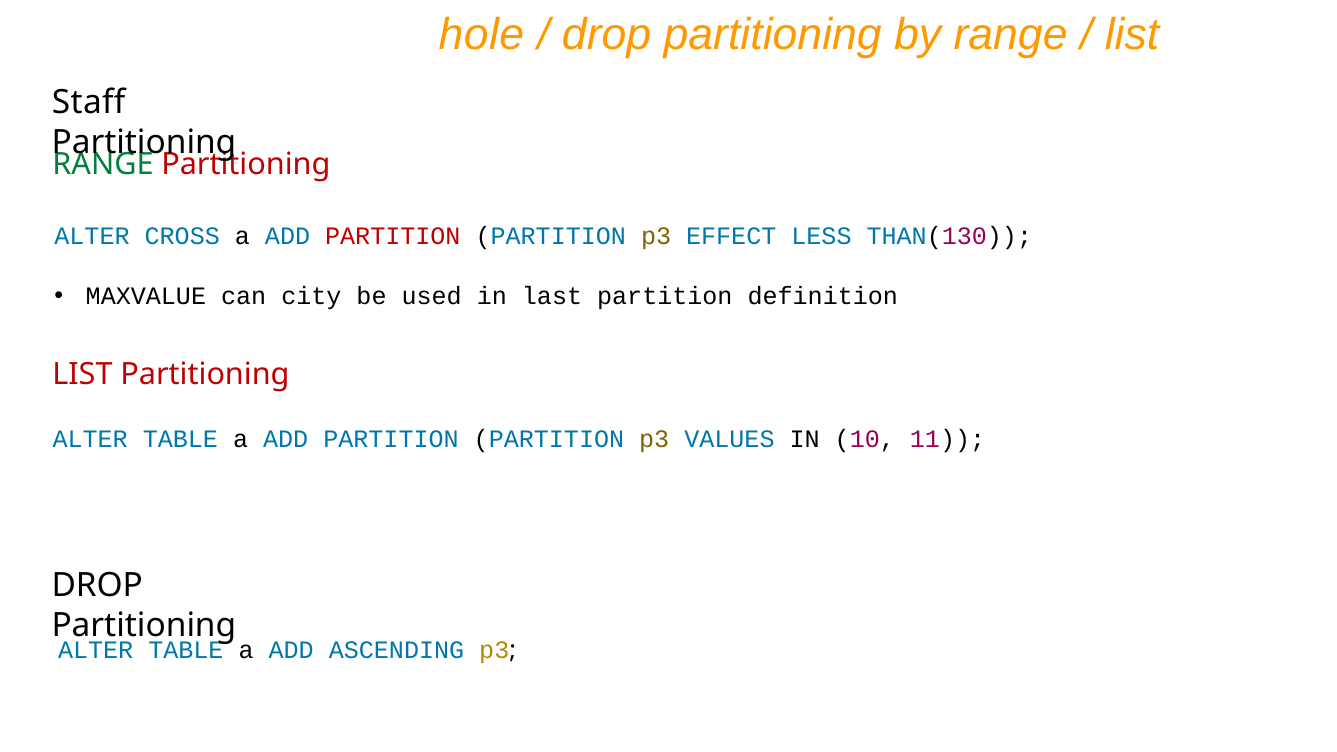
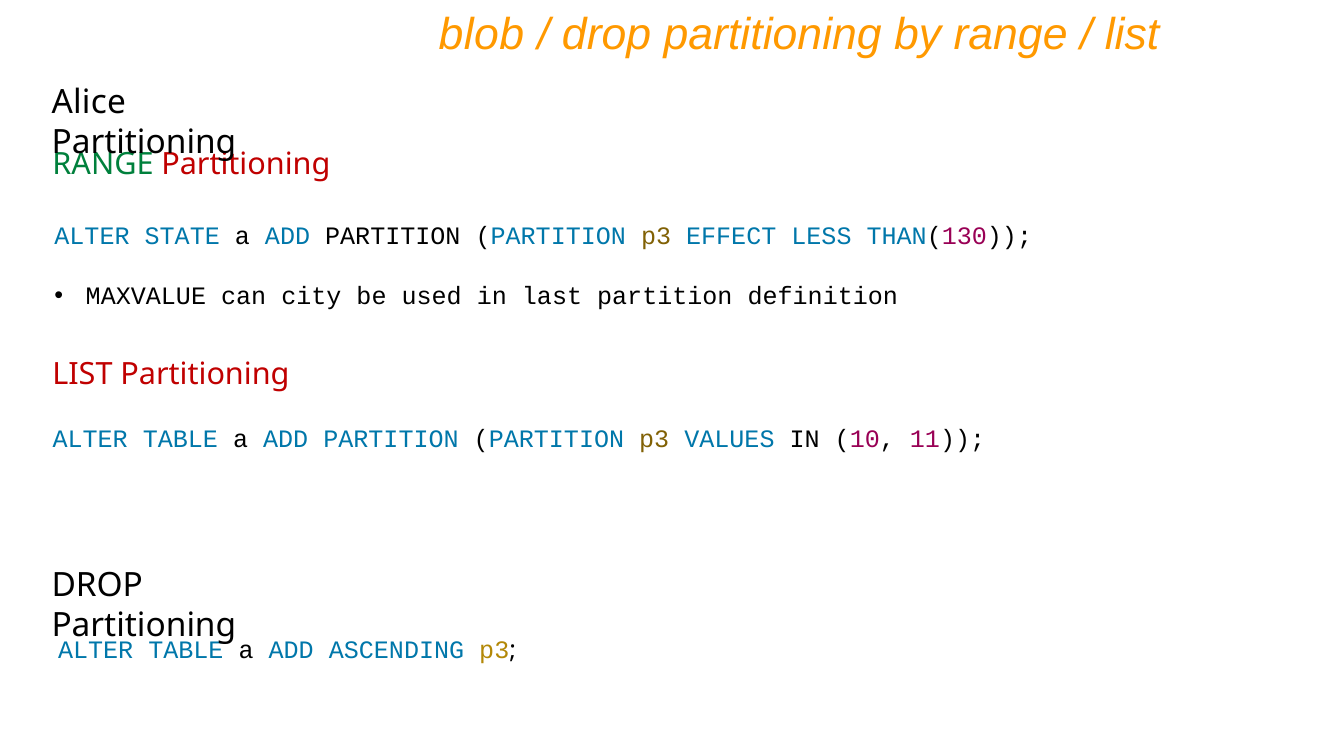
hole: hole -> blob (481, 35)
Staff: Staff -> Alice (89, 102)
CROSS: CROSS -> STATE (182, 236)
PARTITION colour: red -> black (393, 236)
